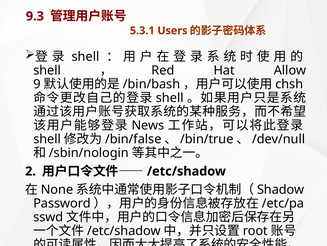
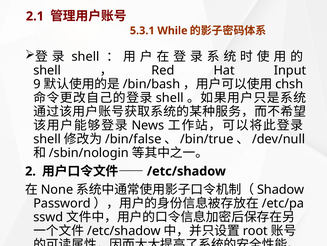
9.3: 9.3 -> 2.1 (35, 16)
Users: Users -> While (172, 31)
Allow: Allow -> Input (290, 70)
